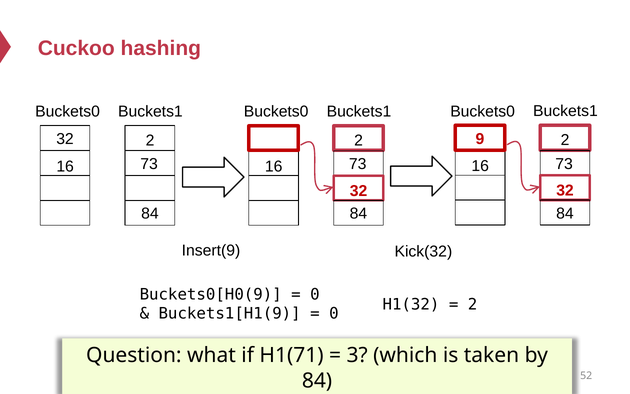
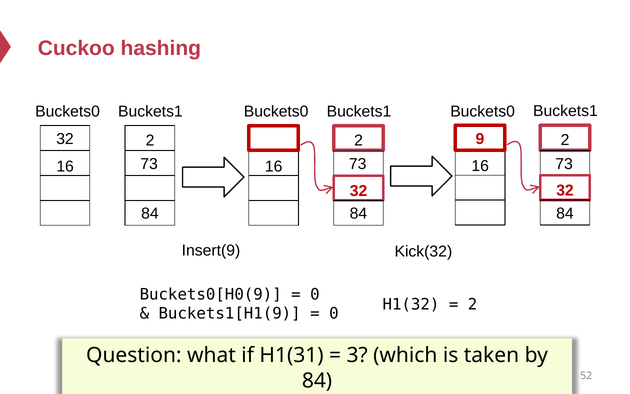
H1(71: H1(71 -> H1(31 (292, 355)
